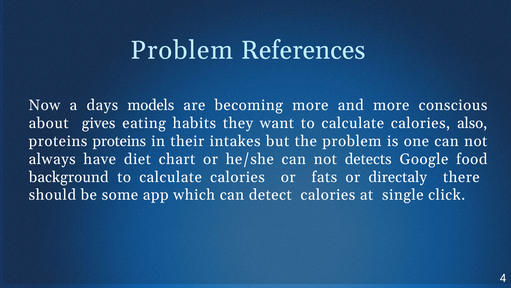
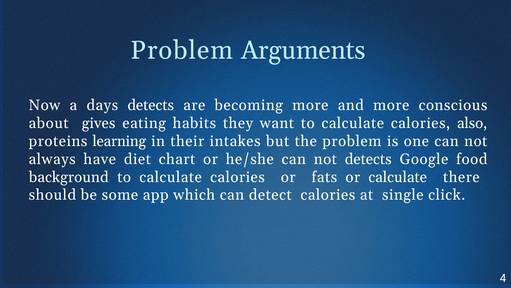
References: References -> Arguments (303, 50)
days models: models -> detects (151, 105)
proteins proteins: proteins -> learning (119, 141)
or directaly: directaly -> calculate (398, 177)
